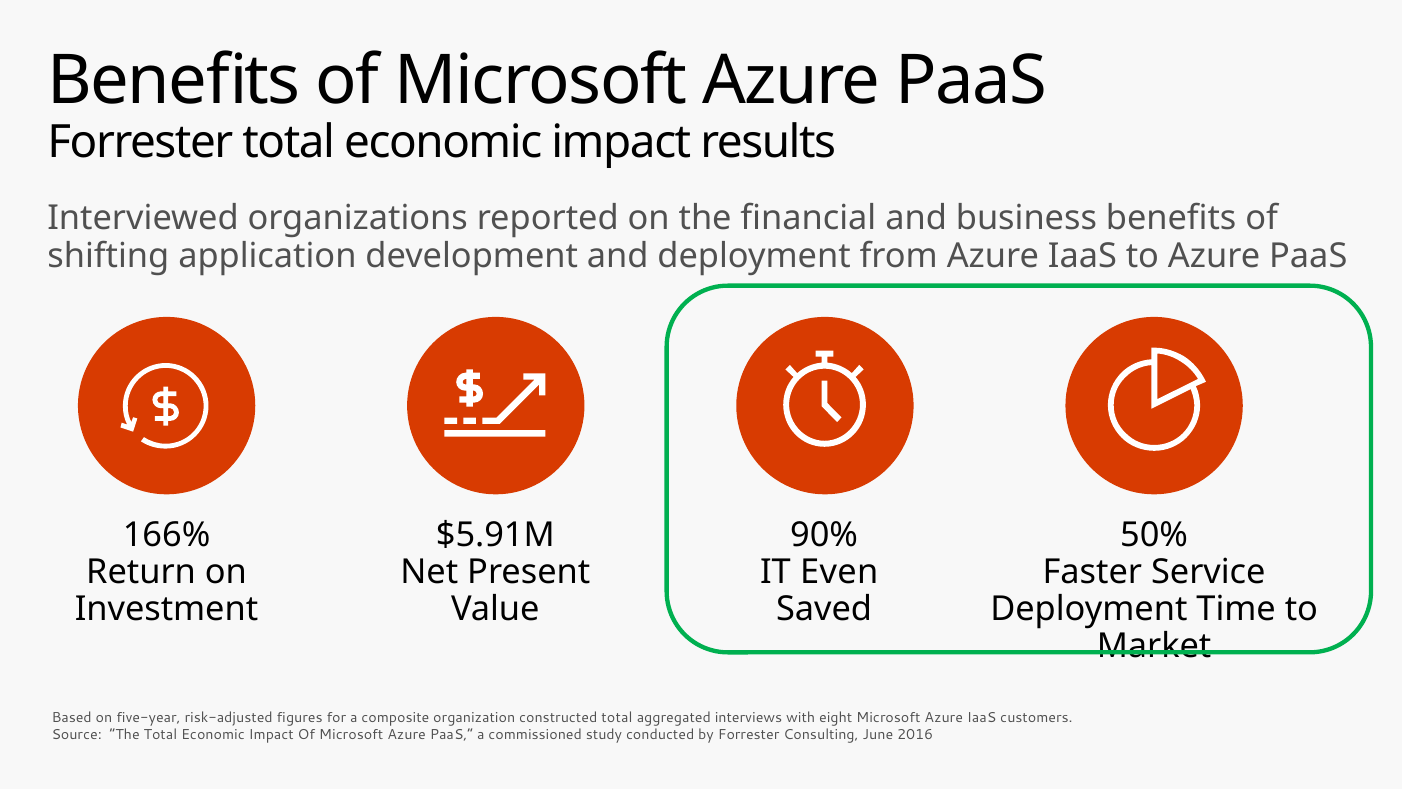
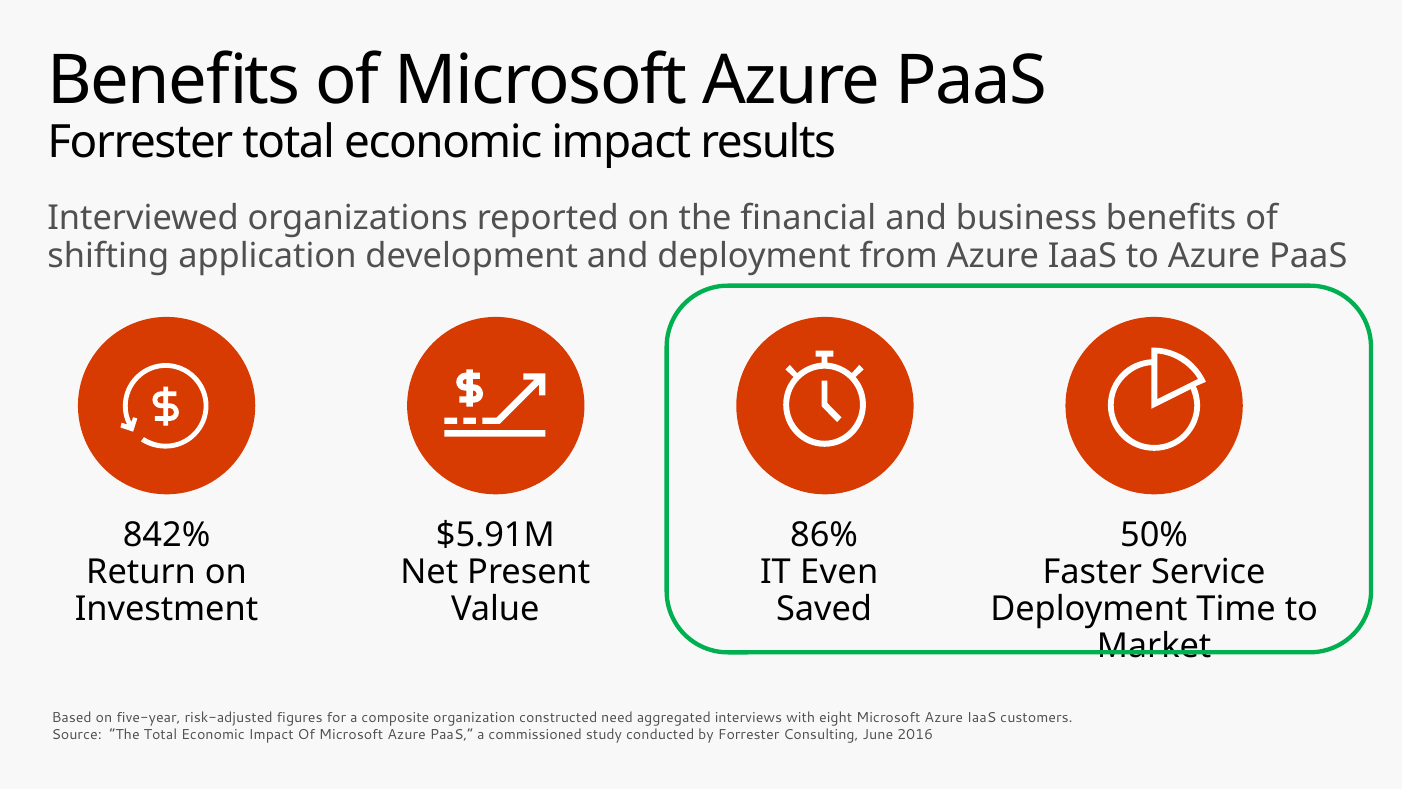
166%: 166% -> 842% (167, 535)
90%: 90% -> 86% (824, 535)
constructed total: total -> need (617, 717)
